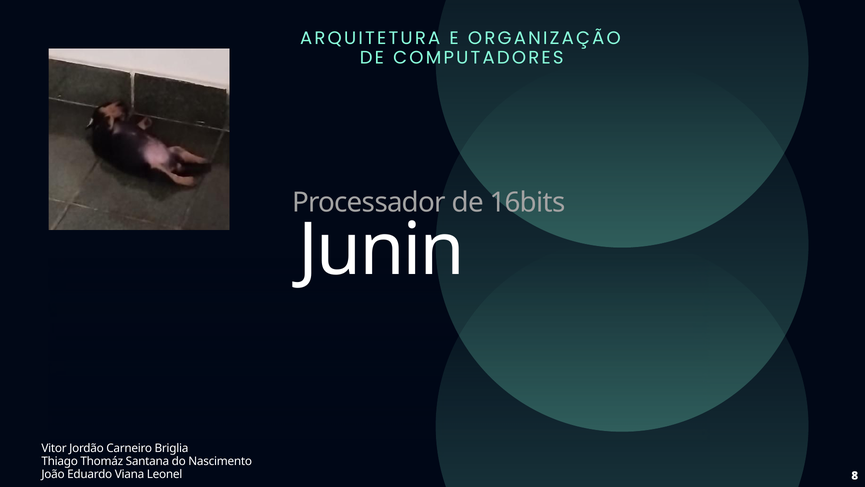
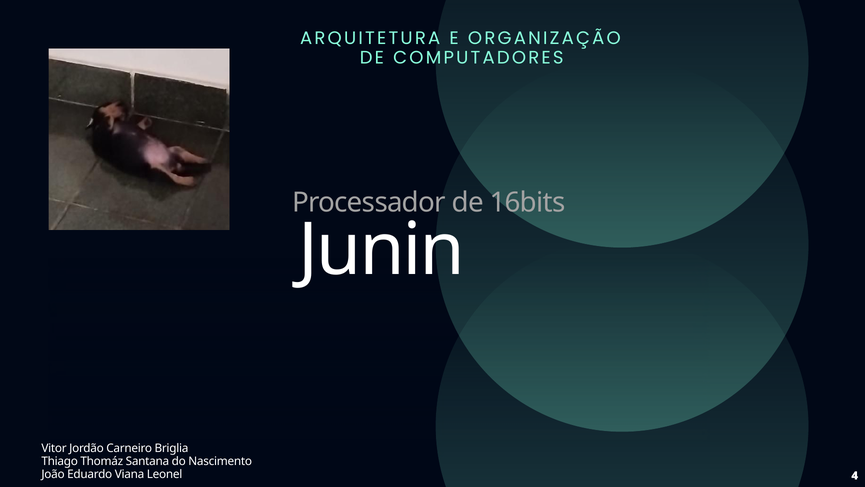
8: 8 -> 4 (855, 476)
